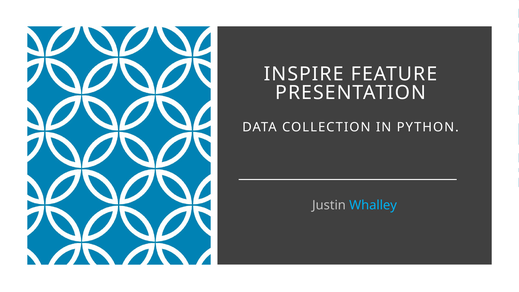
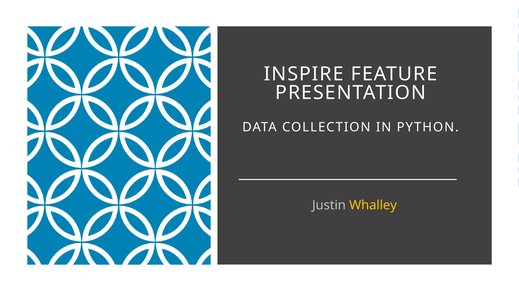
Whalley colour: light blue -> yellow (373, 205)
